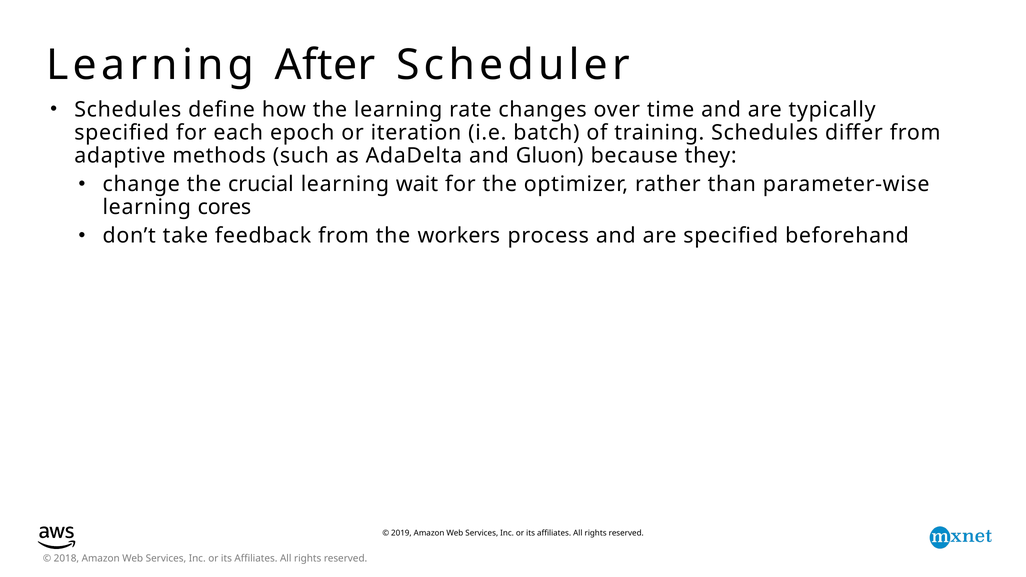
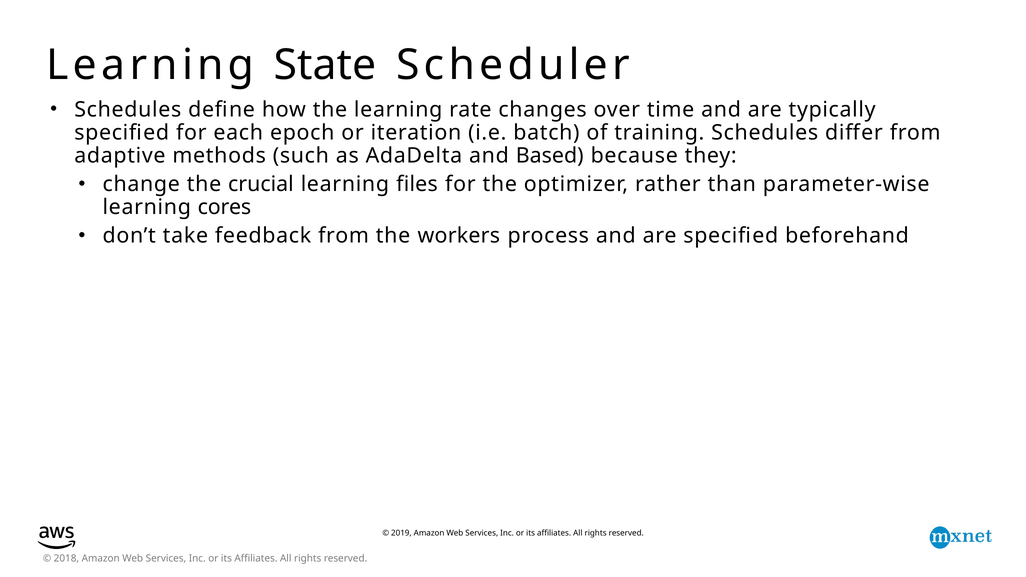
After: After -> State (325, 65)
Gluon: Gluon -> Based (550, 156)
wait: wait -> files (417, 184)
